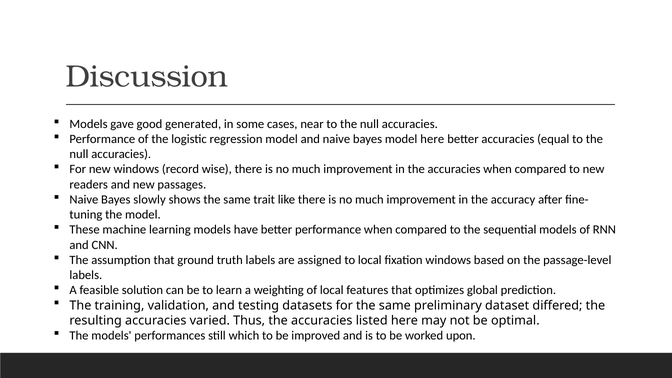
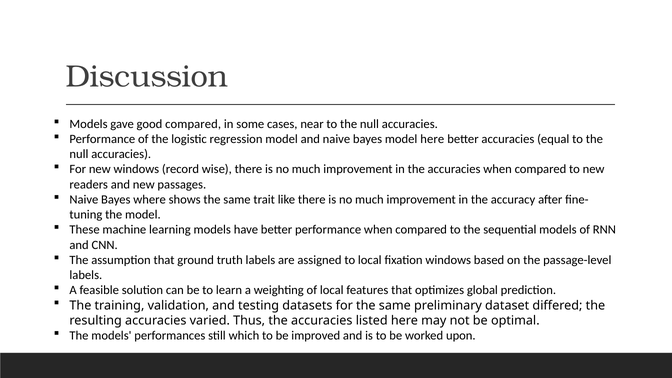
good generated: generated -> compared (193, 124)
slowly: slowly -> where (150, 200)
